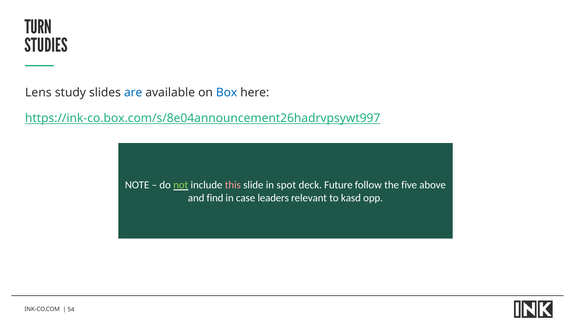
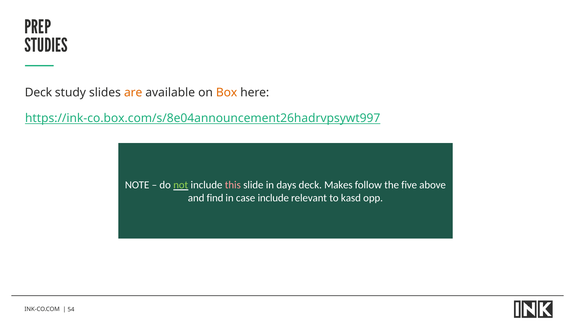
TURN: TURN -> PREP (38, 27)
Lens: Lens -> Deck (38, 93)
are colour: blue -> orange (133, 93)
Box colour: blue -> orange (227, 93)
spot: spot -> days (286, 185)
Future: Future -> Makes (338, 185)
case leaders: leaders -> include (273, 198)
